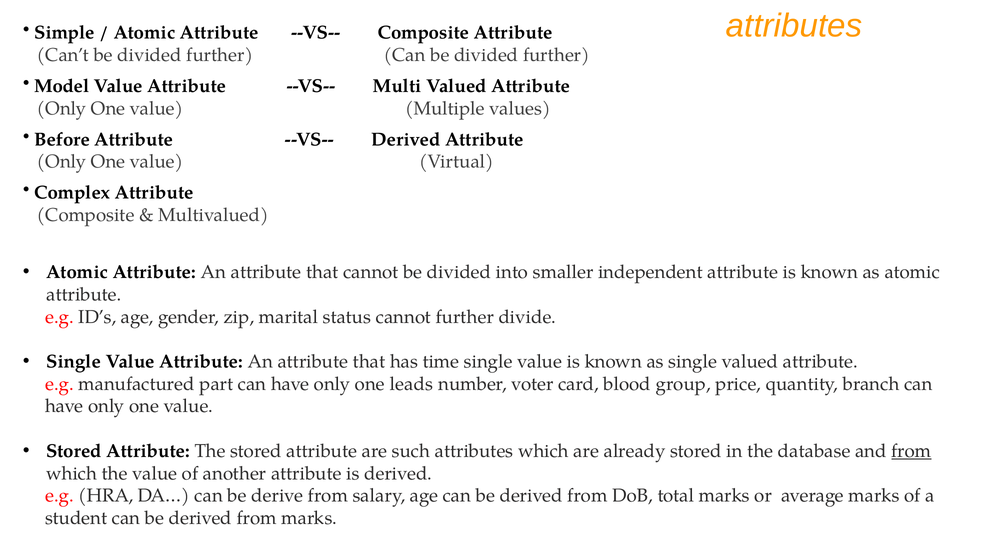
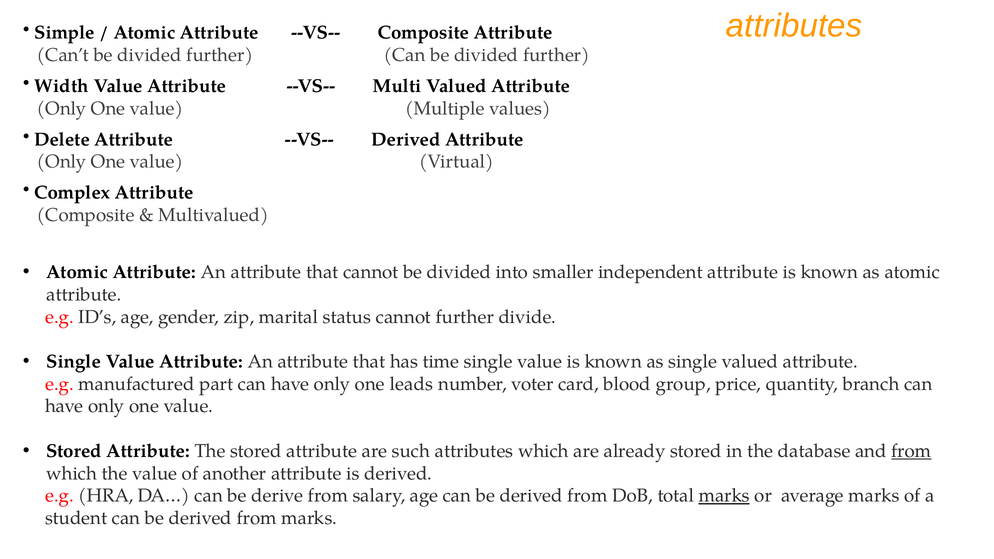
Model: Model -> Width (61, 86)
Before: Before -> Delete (62, 139)
marks underline: none -> present (724, 496)
